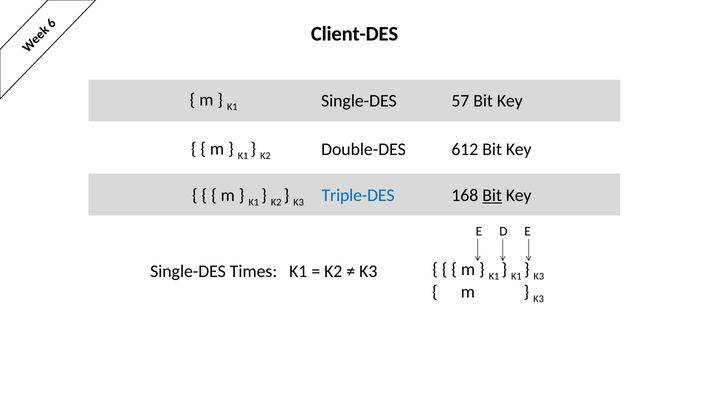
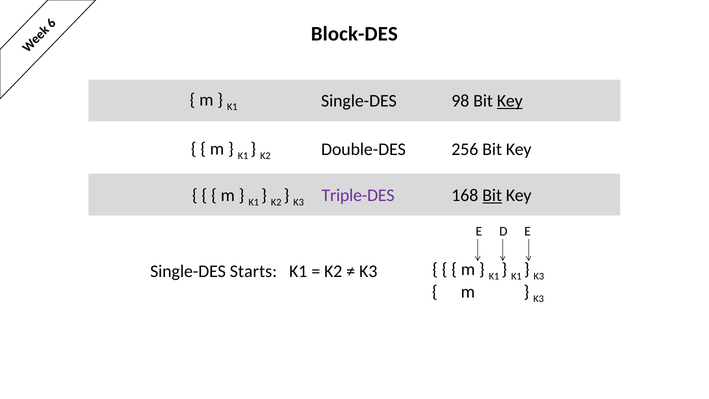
Client-DES: Client-DES -> Block-DES (354, 34)
57: 57 -> 98 (460, 101)
Key underline: none -> present (510, 101)
612: 612 -> 256 (465, 149)
Triple-DES colour: blue -> purple (358, 195)
Times: Times -> Starts (253, 271)
